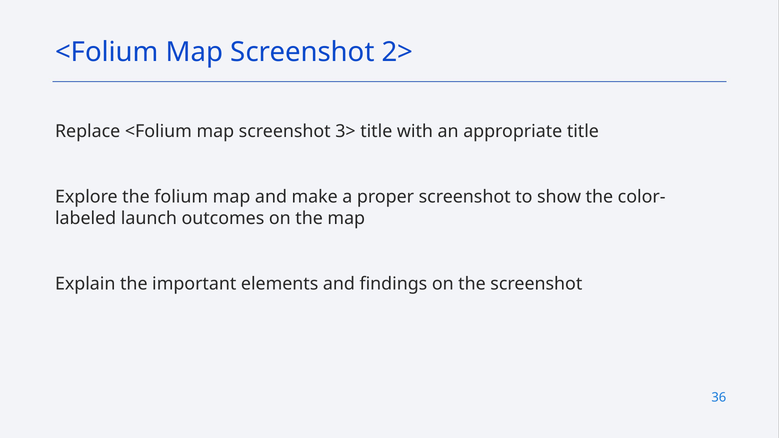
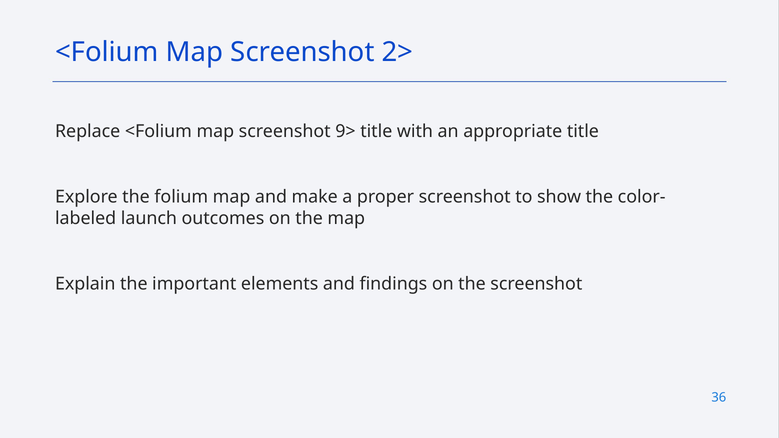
3>: 3> -> 9> (345, 131)
